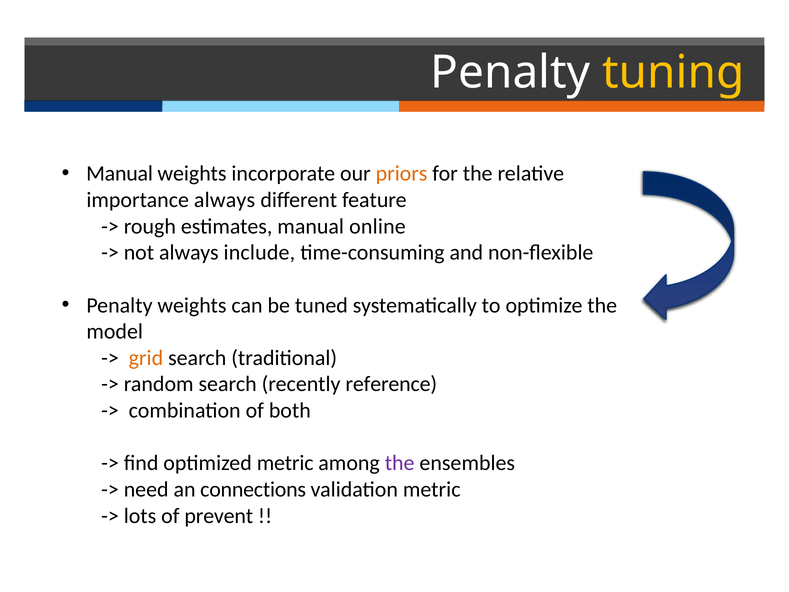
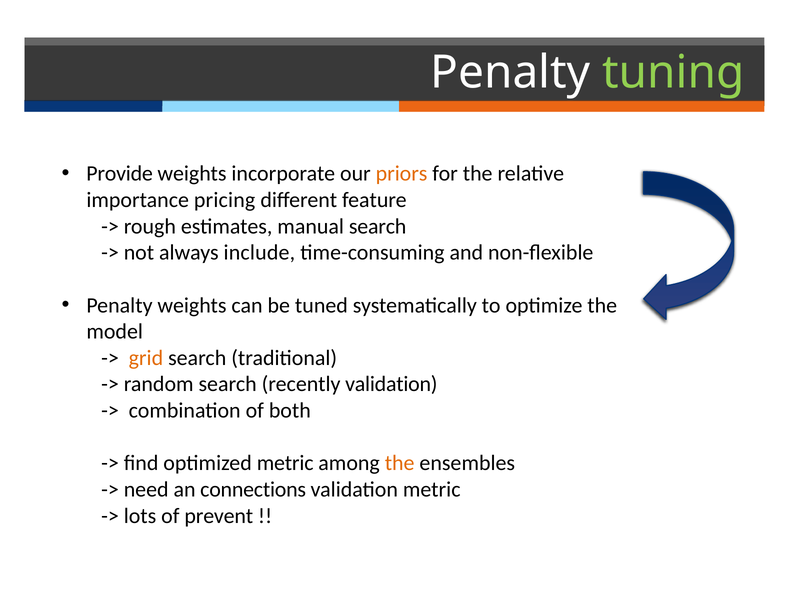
tuning colour: yellow -> light green (673, 72)
Manual: Manual -> Provide (120, 174)
importance always: always -> pricing (225, 200)
manual online: online -> search (378, 226)
recently reference: reference -> validation (391, 384)
the colour: purple -> orange (400, 463)
